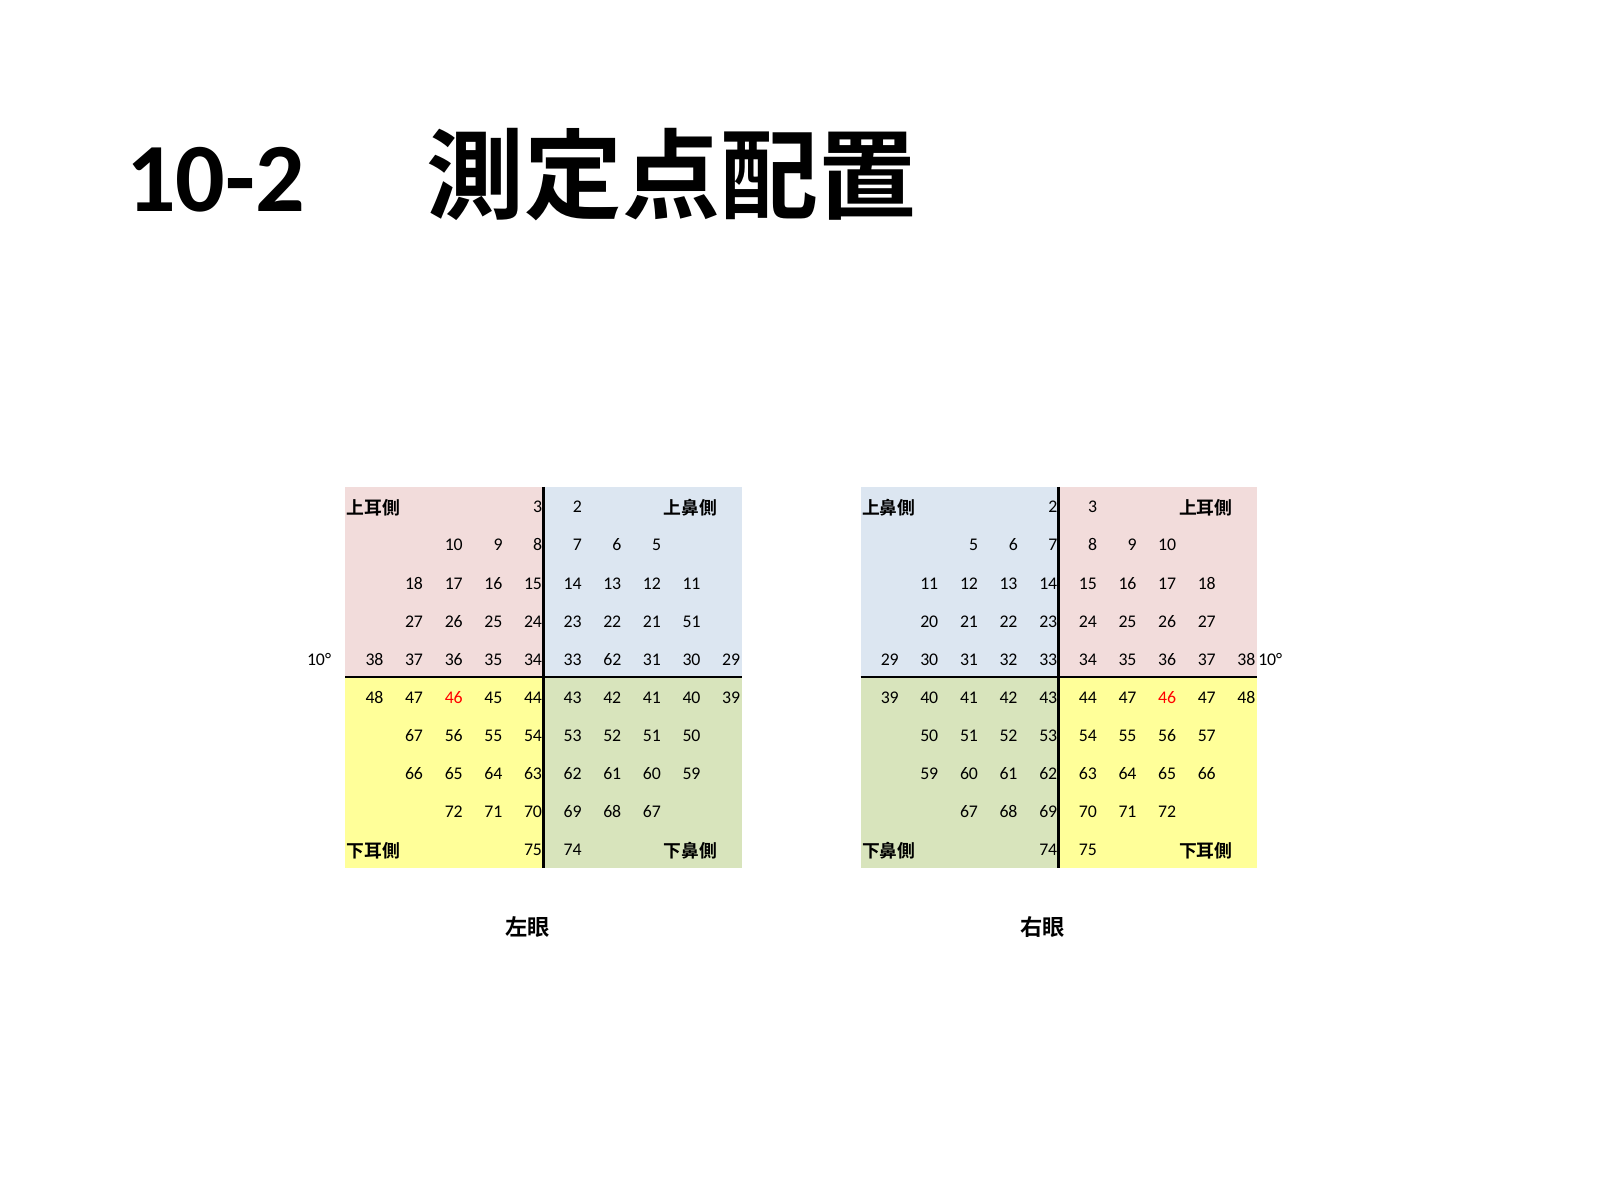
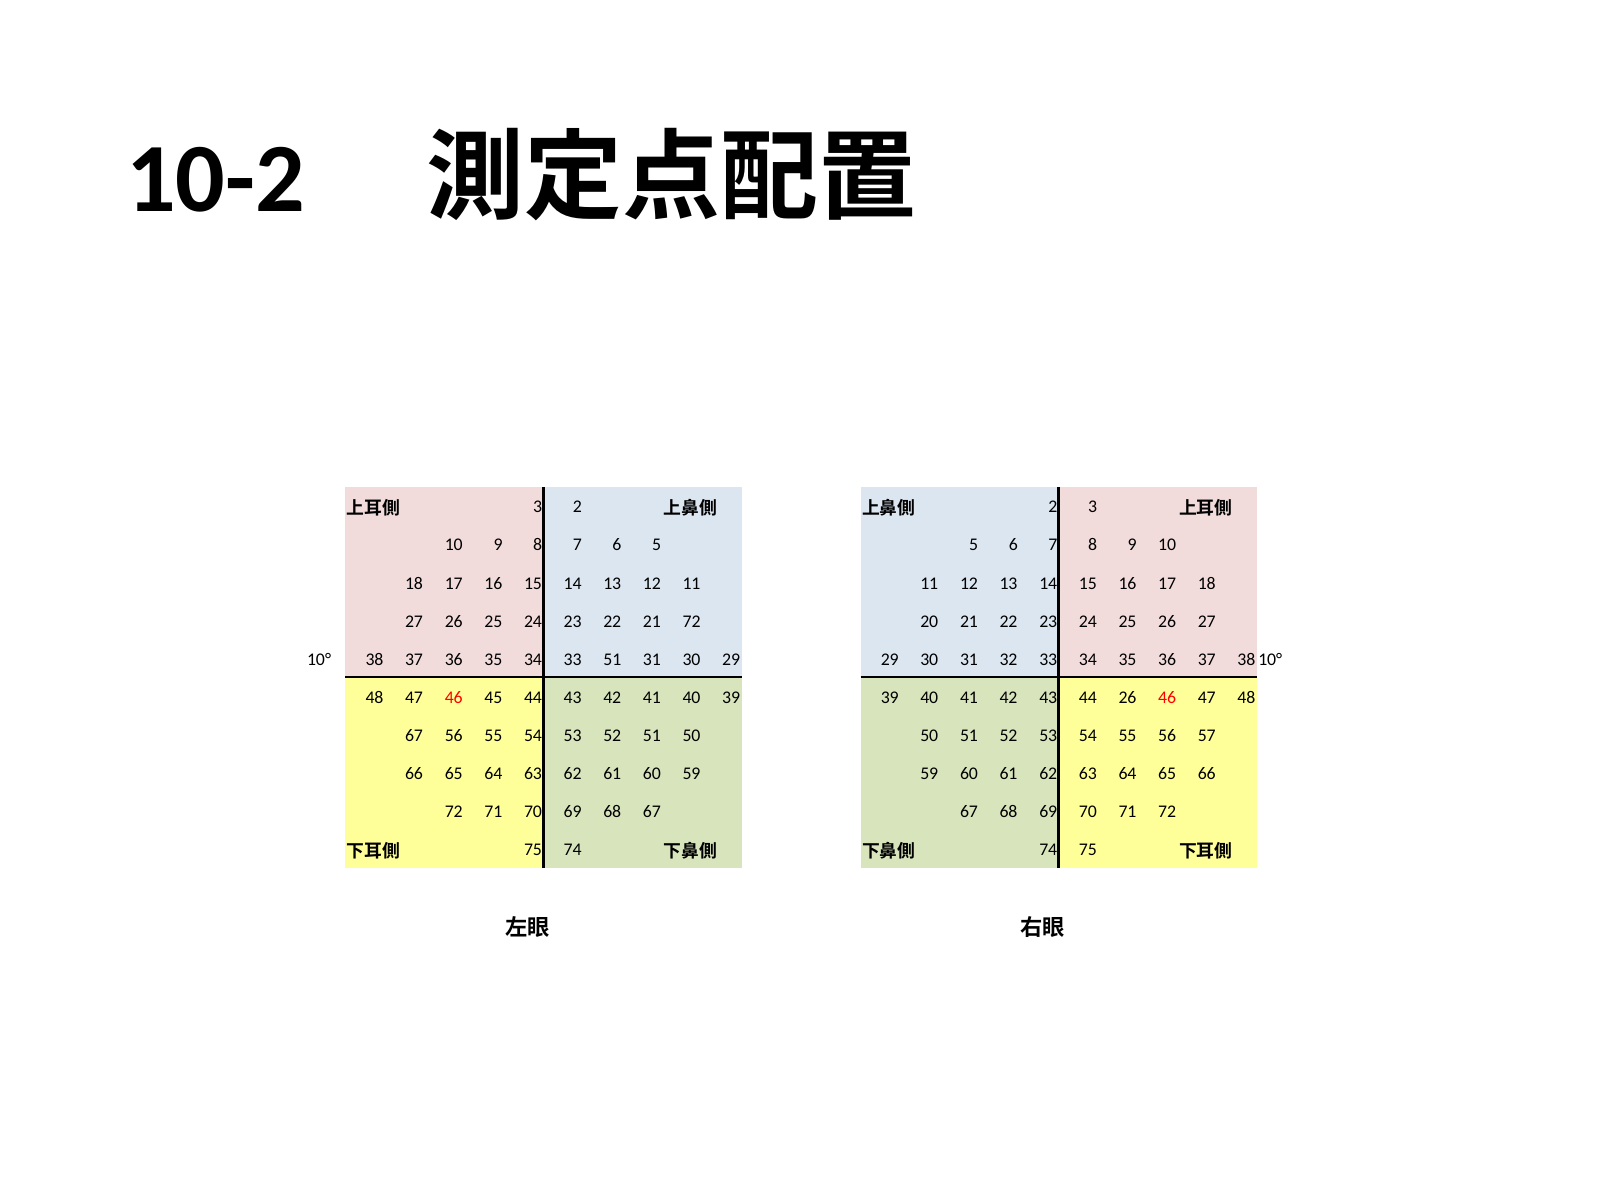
21 51: 51 -> 72 (692, 621)
33 62: 62 -> 51 (612, 659)
44 47: 47 -> 26 (1128, 698)
